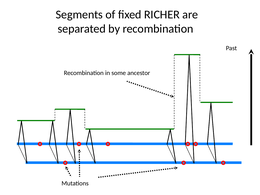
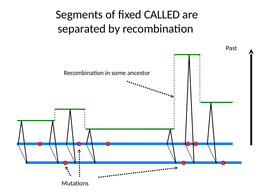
RICHER: RICHER -> CALLED (162, 14)
